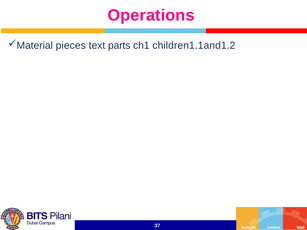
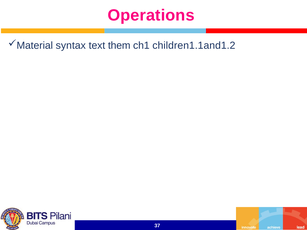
pieces: pieces -> syntax (71, 46)
parts: parts -> them (119, 46)
